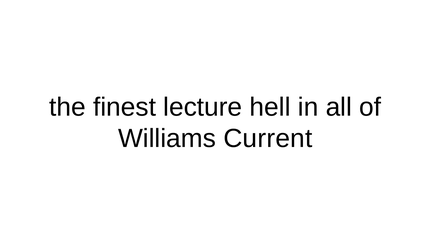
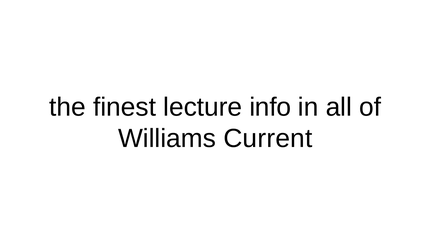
hell: hell -> info (270, 107)
